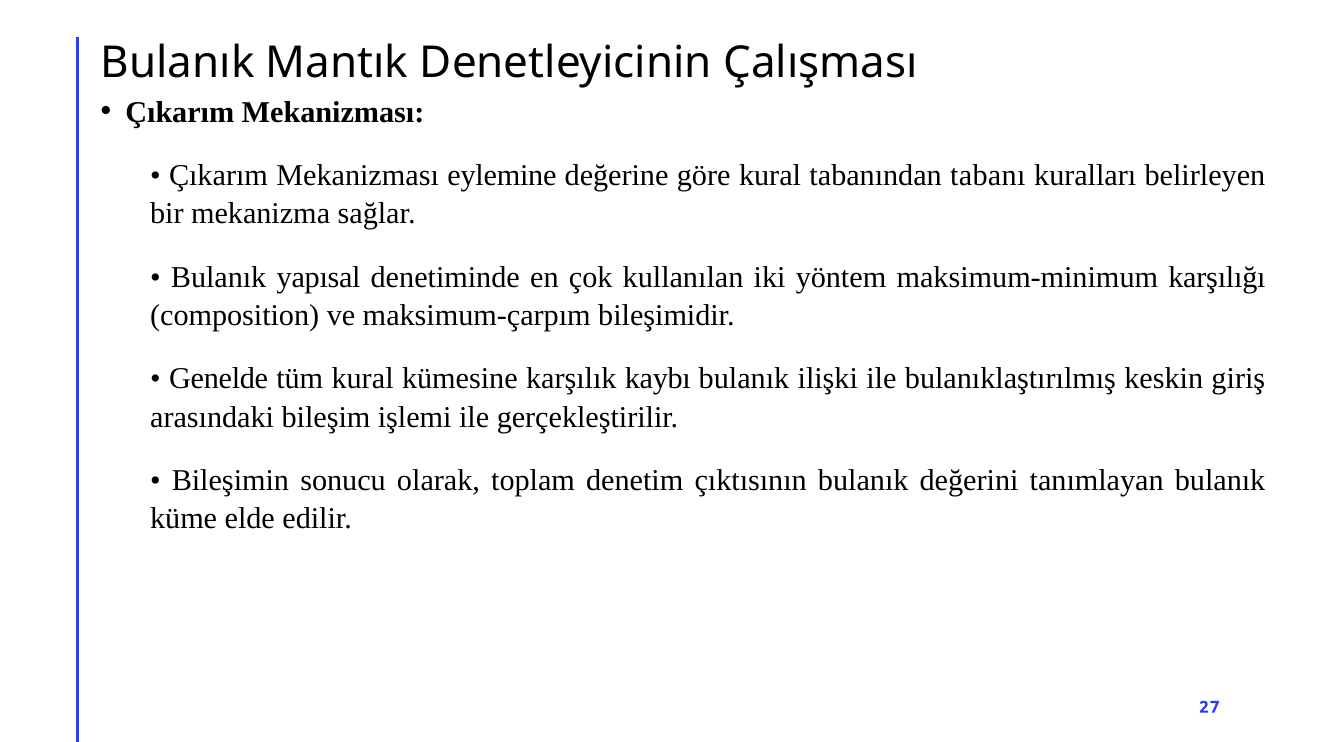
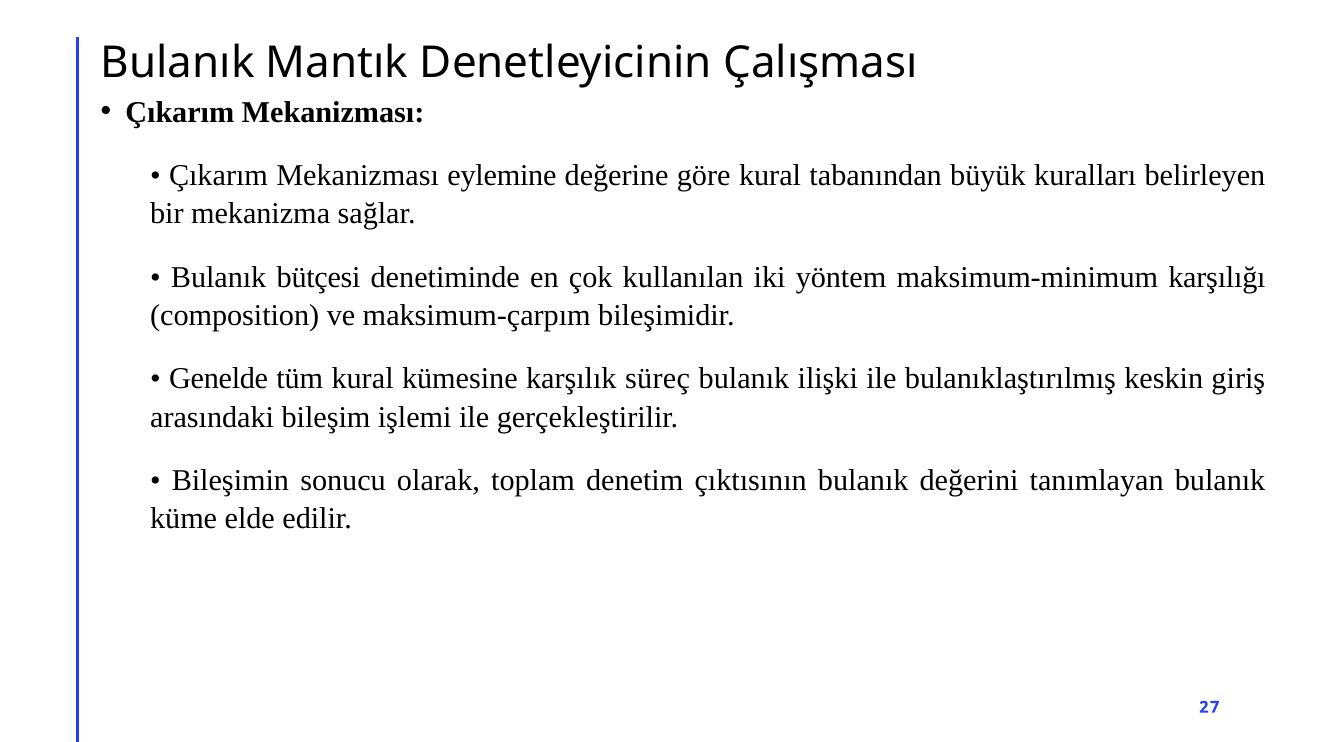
tabanı: tabanı -> büyük (988, 176)
yapısal: yapısal -> bütçesi (319, 277)
kaybı: kaybı -> süreç (658, 379)
